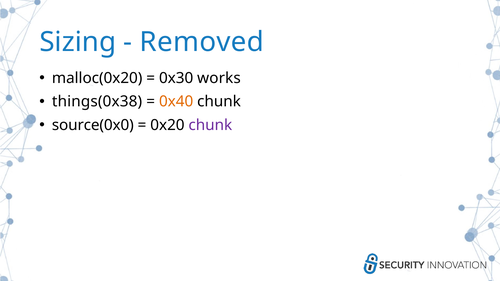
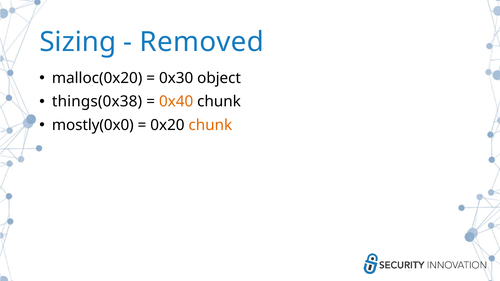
works: works -> object (219, 78)
source(0x0: source(0x0 -> mostly(0x0 (93, 125)
chunk colour: purple -> orange (210, 125)
